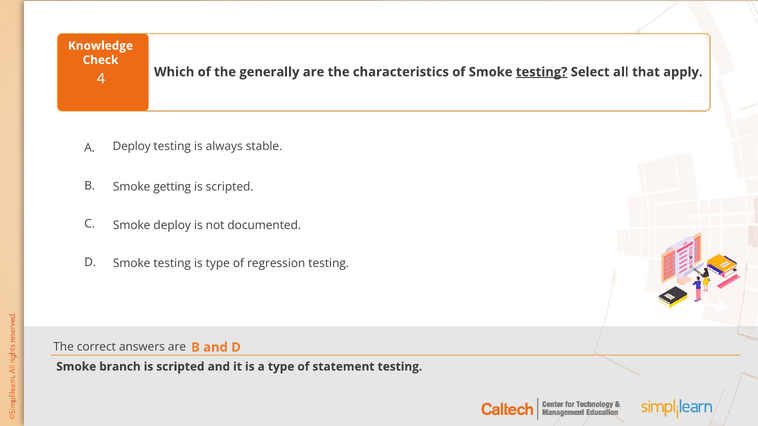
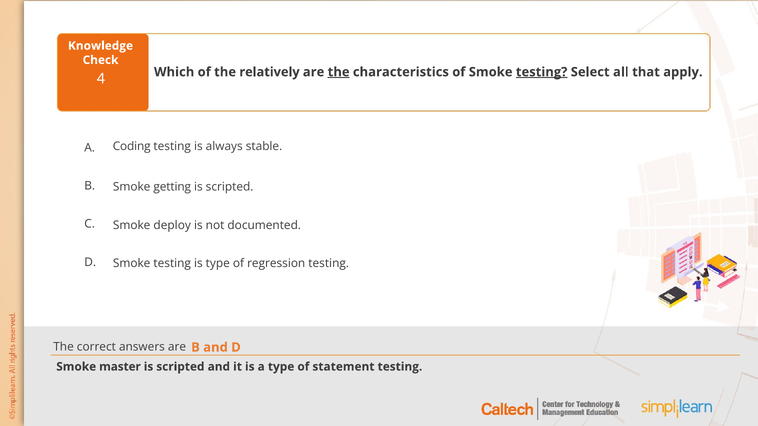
generally: generally -> relatively (269, 72)
the underline: none -> present (339, 72)
Deploy: Deploy -> Coding (132, 147)
branch: branch -> master (120, 367)
